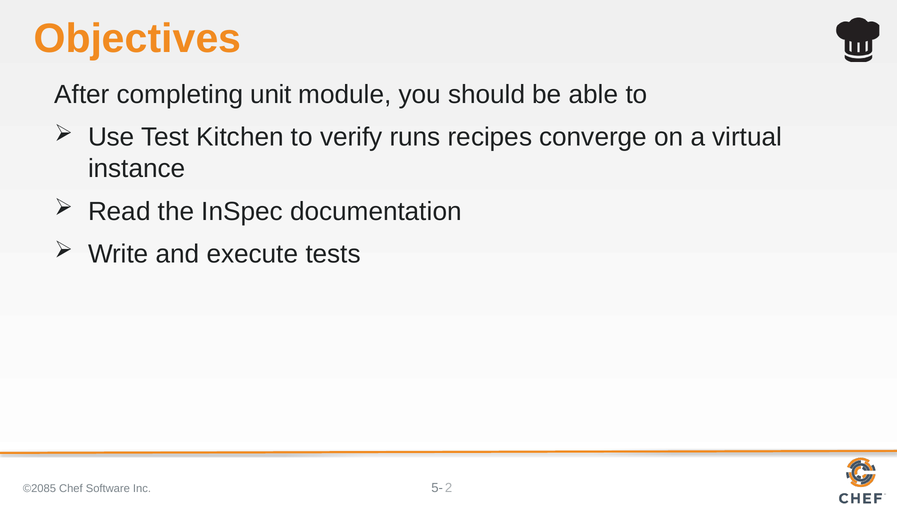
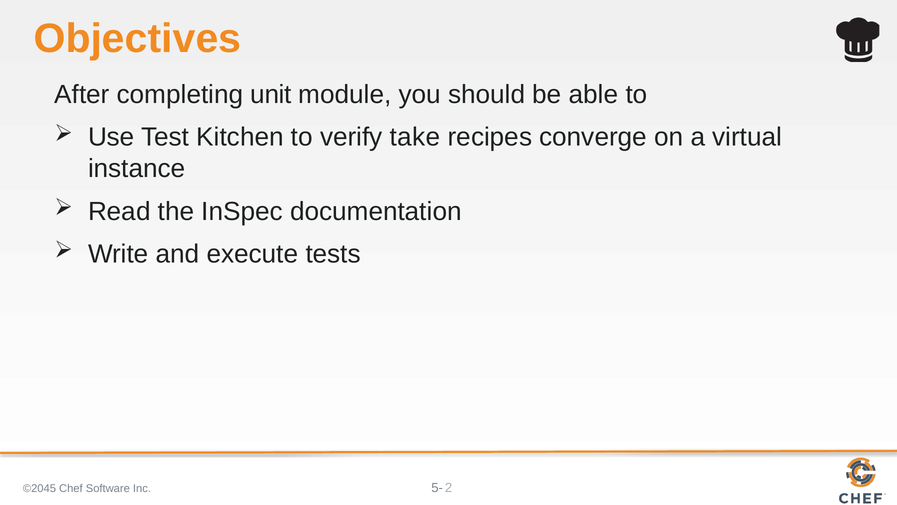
runs: runs -> take (415, 137)
©2085: ©2085 -> ©2045 (39, 488)
